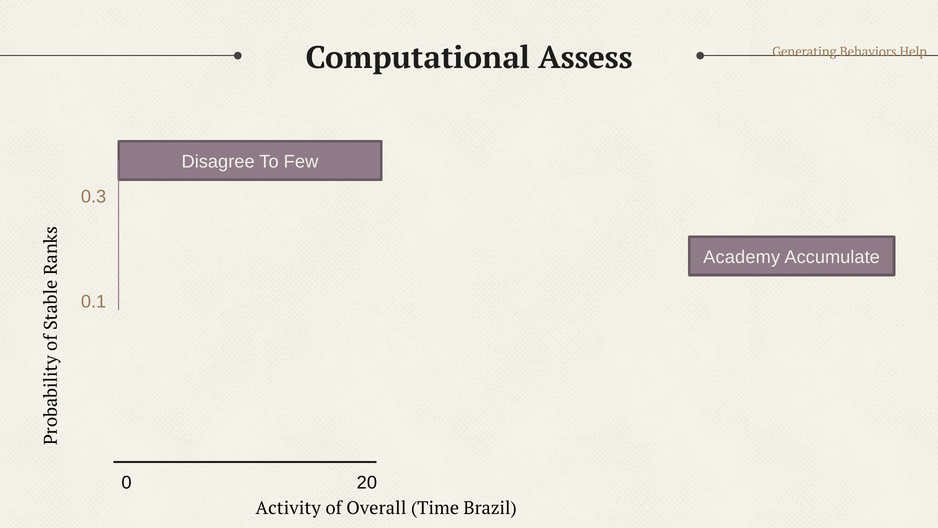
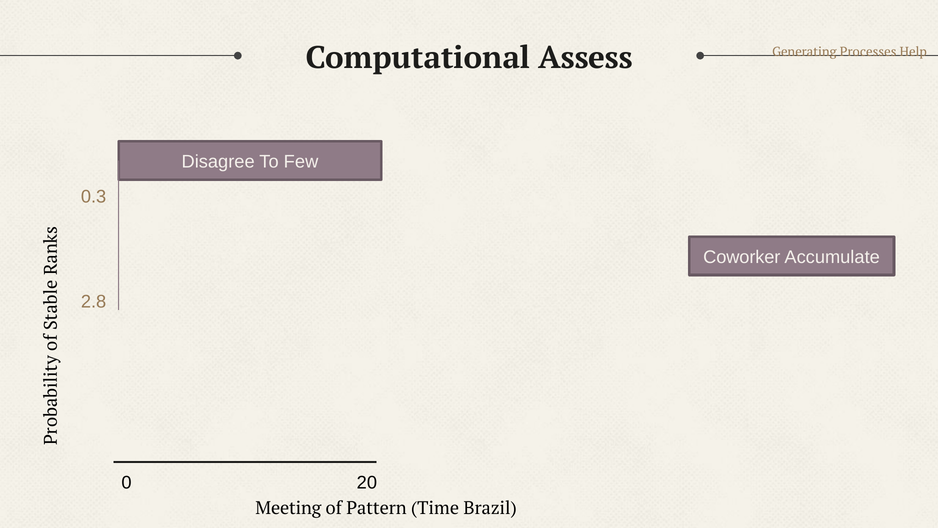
Behaviors: Behaviors -> Processes (868, 52)
Academy: Academy -> Coworker (742, 257)
0.1: 0.1 -> 2.8 (94, 301)
Activity: Activity -> Meeting (288, 508)
Overall: Overall -> Pattern (376, 508)
